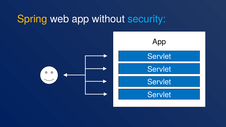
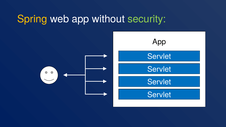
security colour: light blue -> light green (147, 19)
